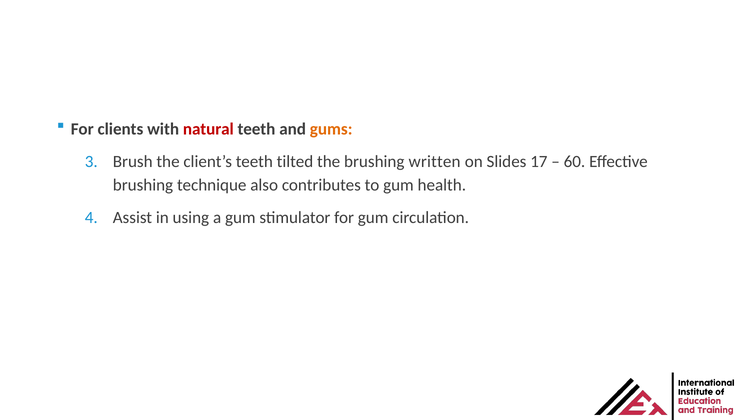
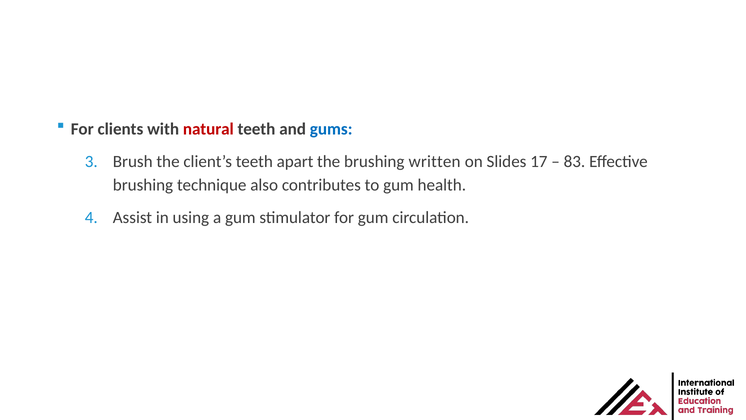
gums colour: orange -> blue (331, 129)
tilted: tilted -> apart (295, 161)
60: 60 -> 83 (575, 161)
